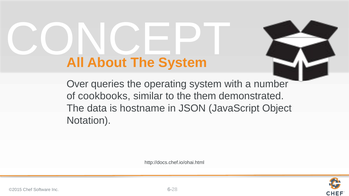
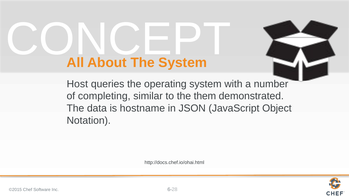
Over: Over -> Host (77, 84)
cookbooks: cookbooks -> completing (104, 96)
